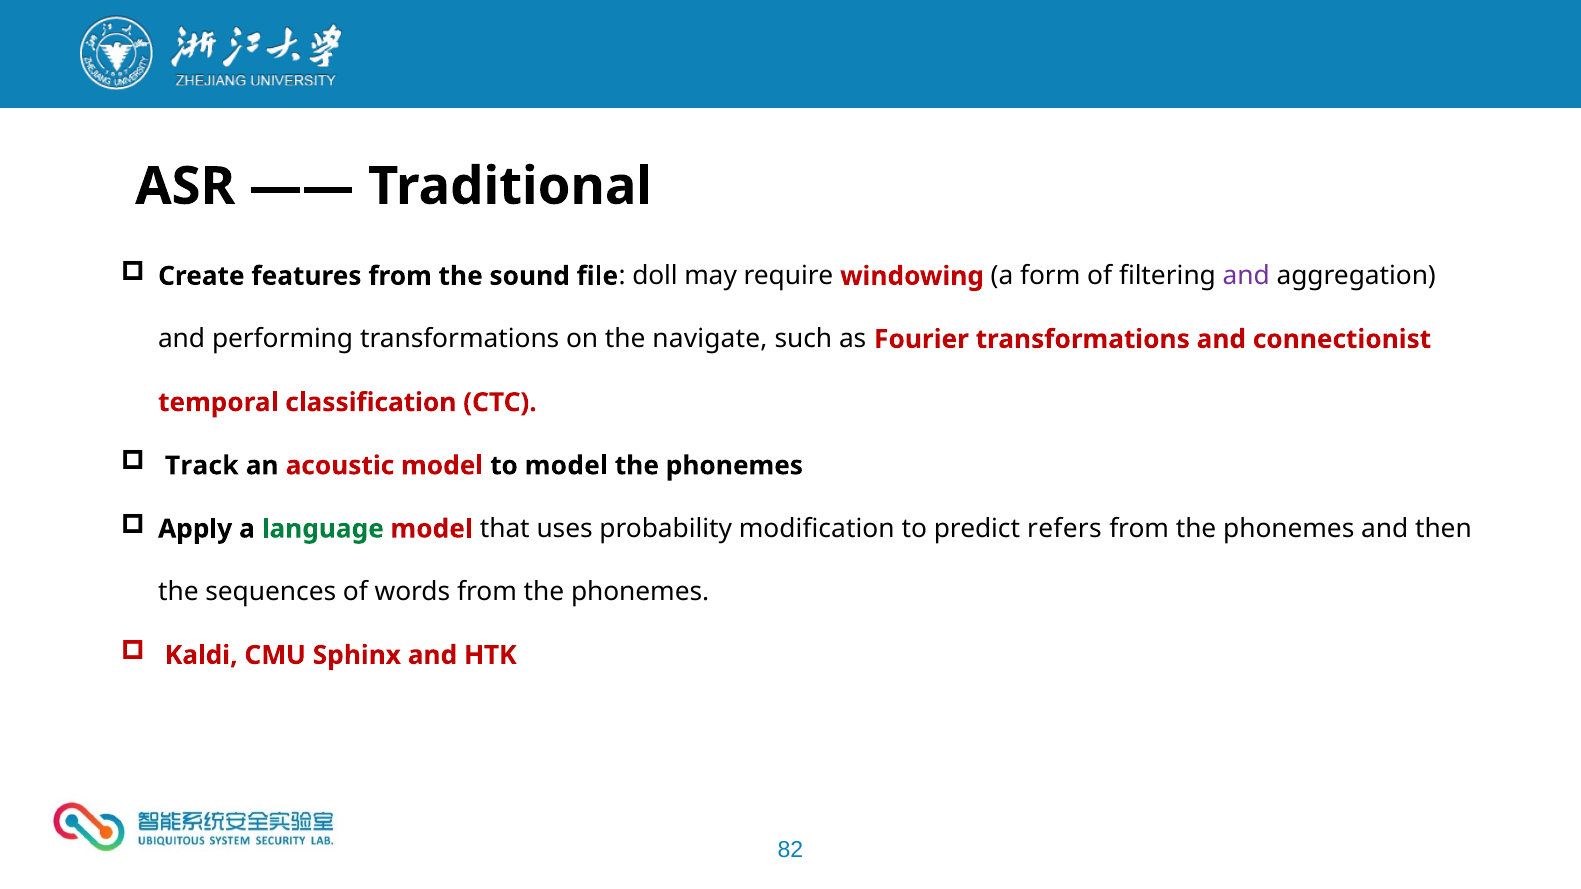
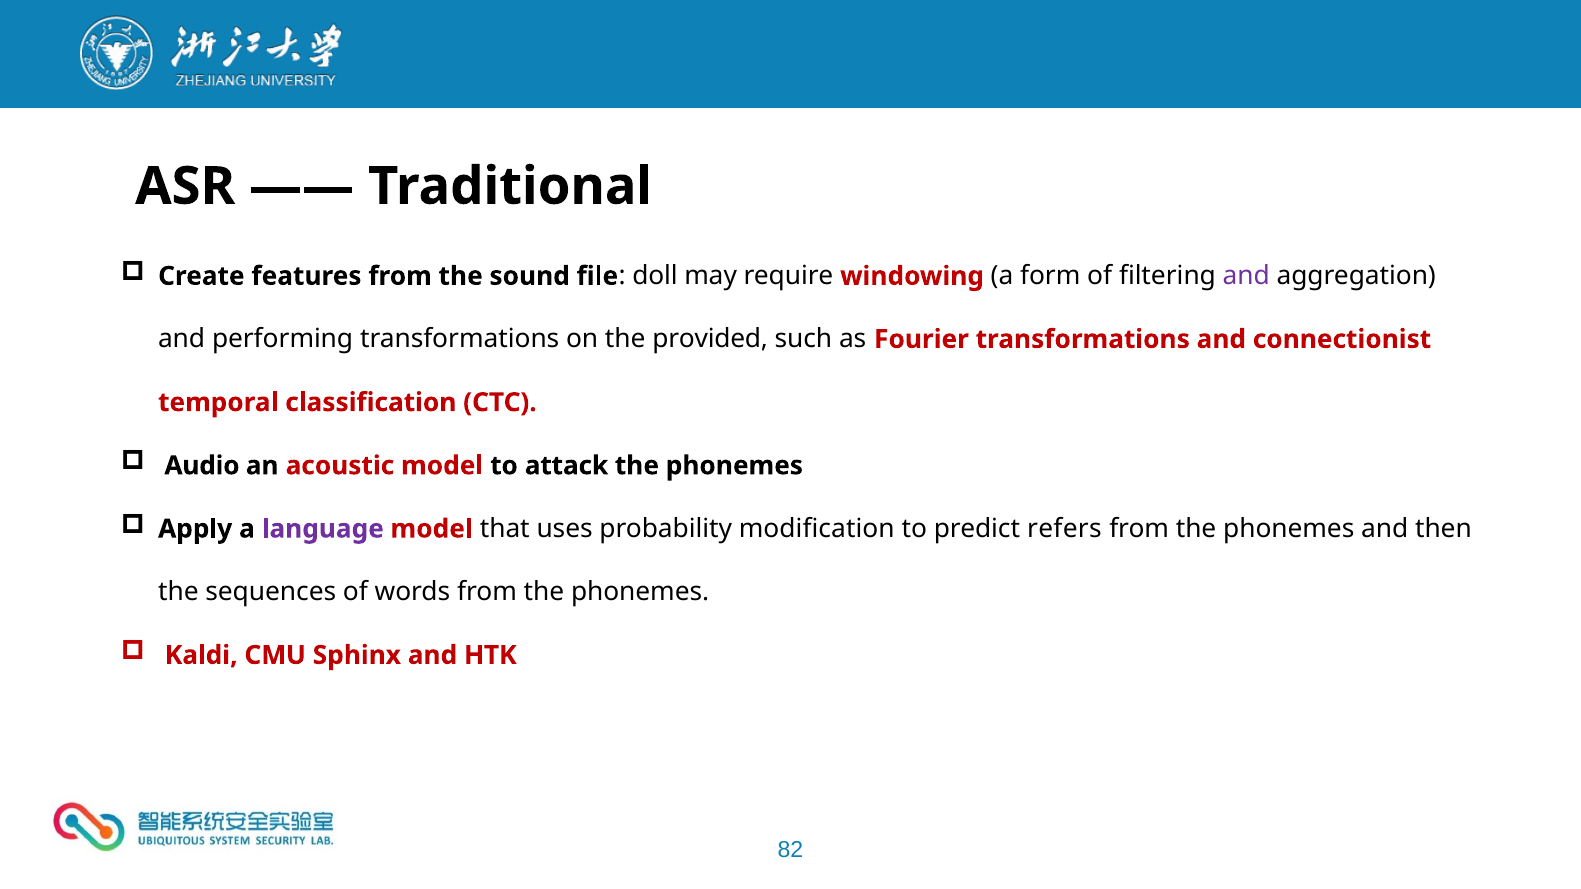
navigate: navigate -> provided (710, 339)
Track: Track -> Audio (202, 466)
to model: model -> attack (566, 466)
language colour: green -> purple (323, 529)
